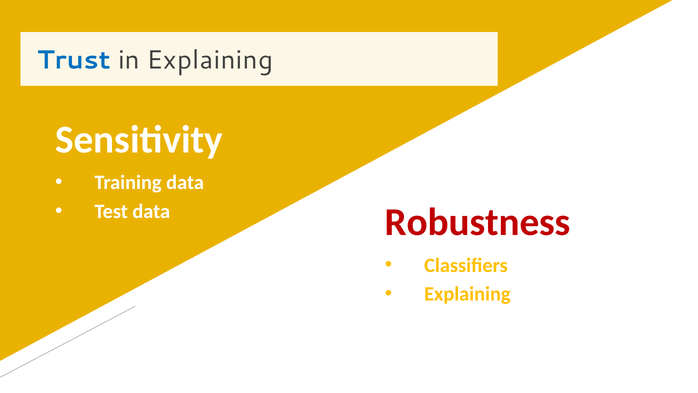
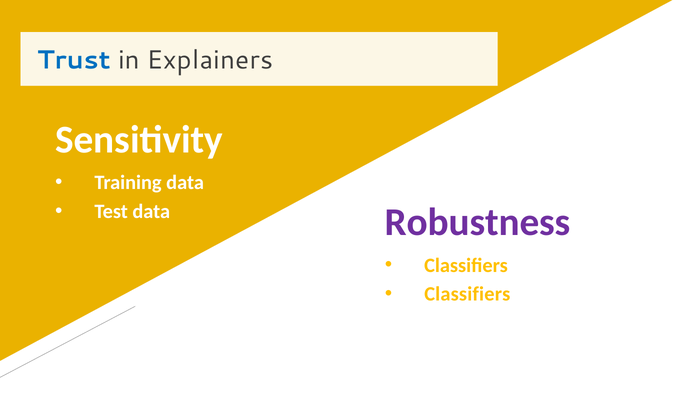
in Explaining: Explaining -> Explainers (210, 60)
Robustness colour: red -> purple (478, 222)
Explaining: Explaining -> Classifiers (467, 294)
